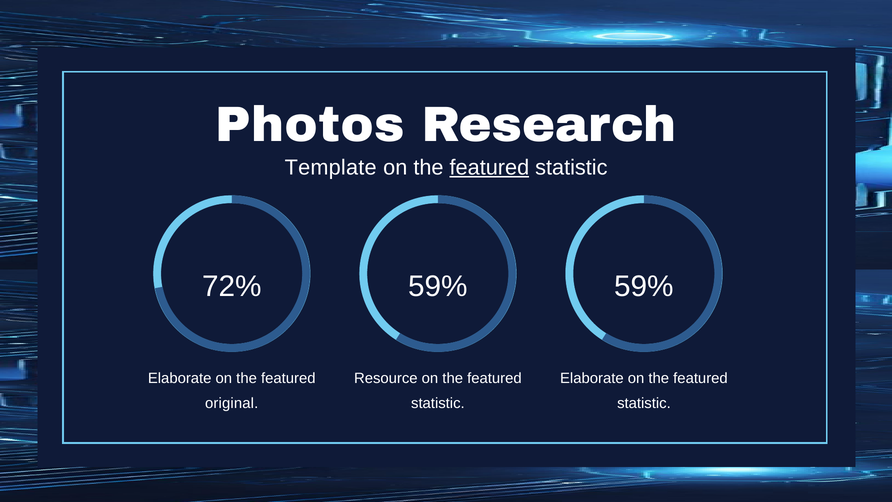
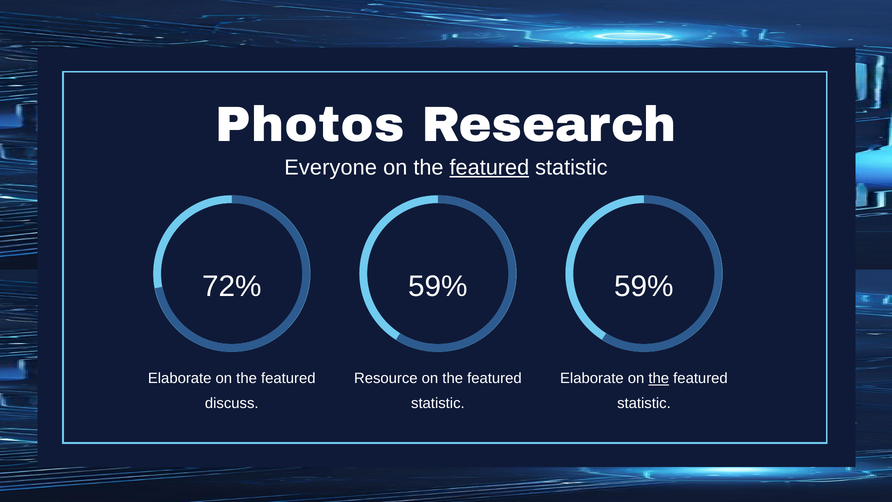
Template: Template -> Everyone (331, 167)
the underline: none -> present (659, 378)
original: original -> discuss (232, 403)
